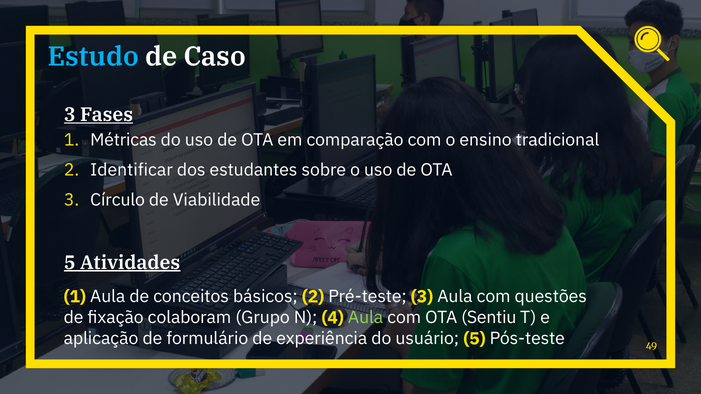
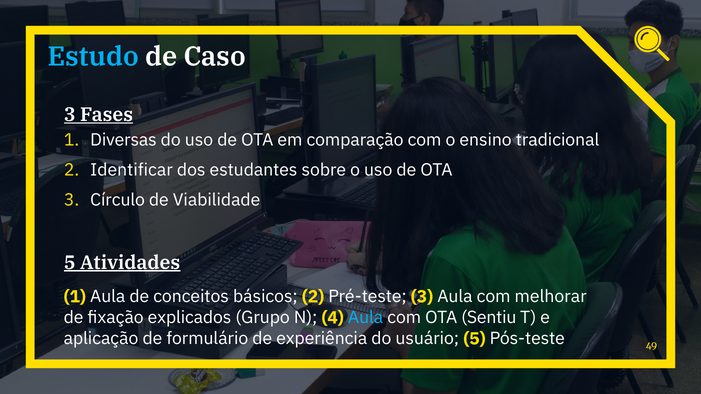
Métricas: Métricas -> Diversas (123, 140)
questões: questões -> melhorar (551, 297)
colaboram: colaboram -> explicados (190, 318)
Aula colour: light green -> light blue (366, 318)
